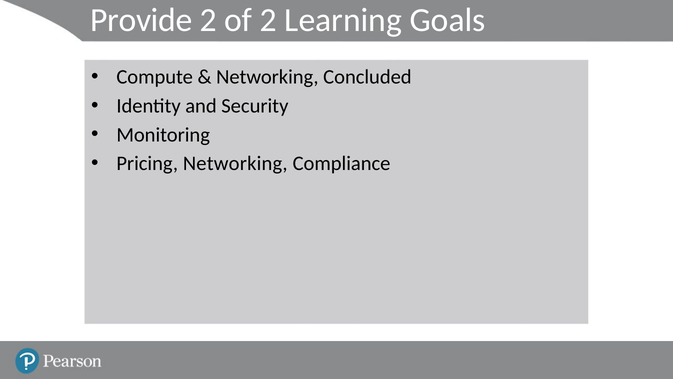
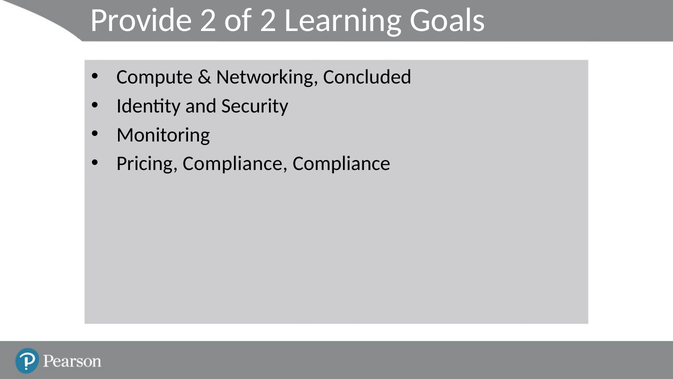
Pricing Networking: Networking -> Compliance (235, 163)
